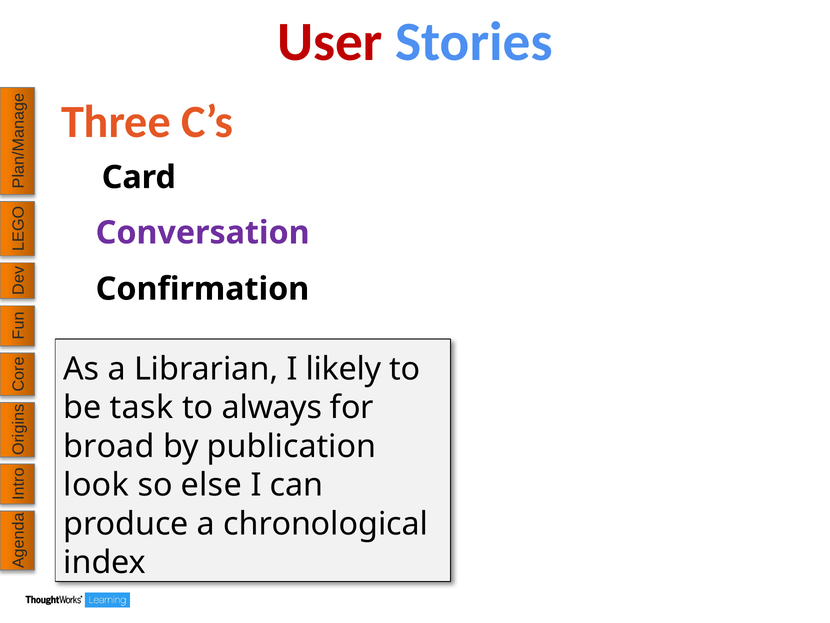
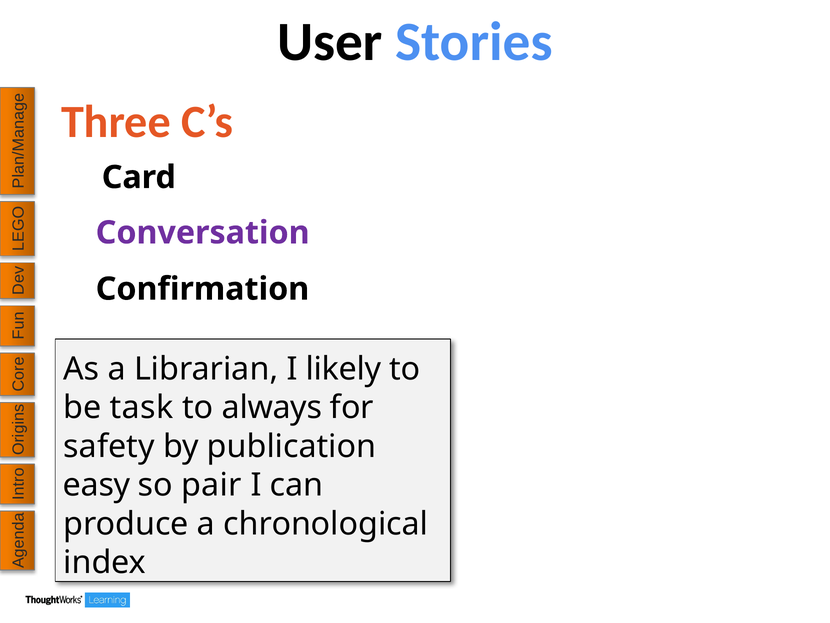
User colour: red -> black (330, 42)
broad: broad -> safety (109, 446)
look: look -> easy (96, 485)
else: else -> pair (211, 485)
